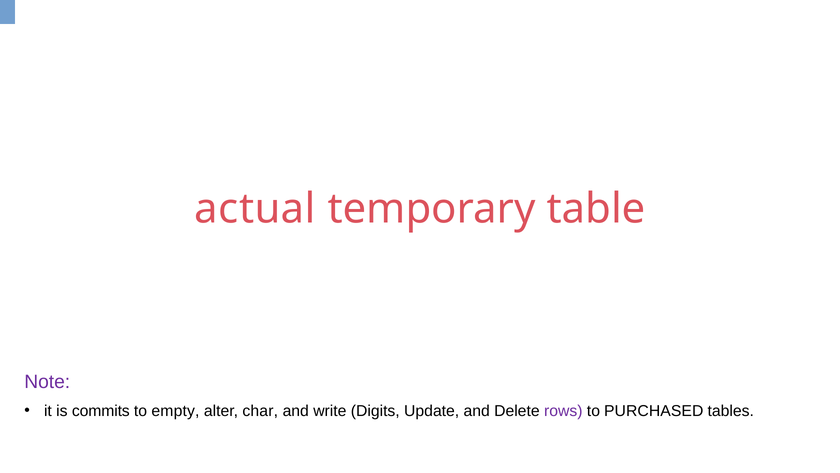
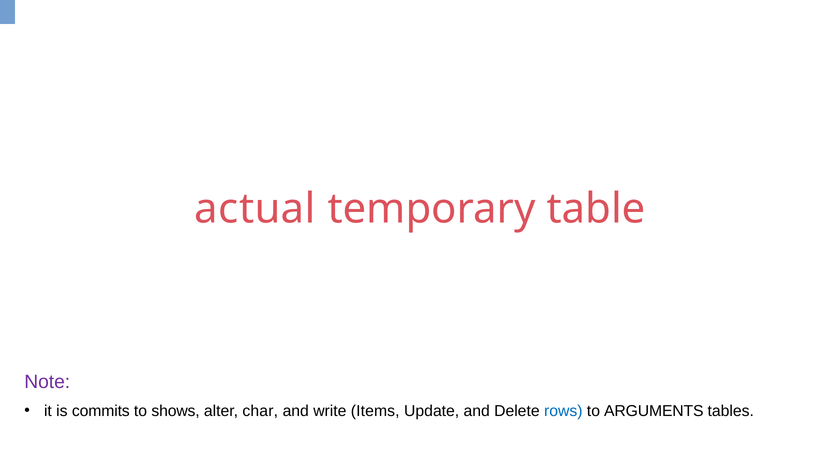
empty: empty -> shows (176, 410)
Digits: Digits -> Items (375, 410)
rows colour: purple -> blue (563, 410)
PURCHASED: PURCHASED -> ARGUMENTS (654, 410)
